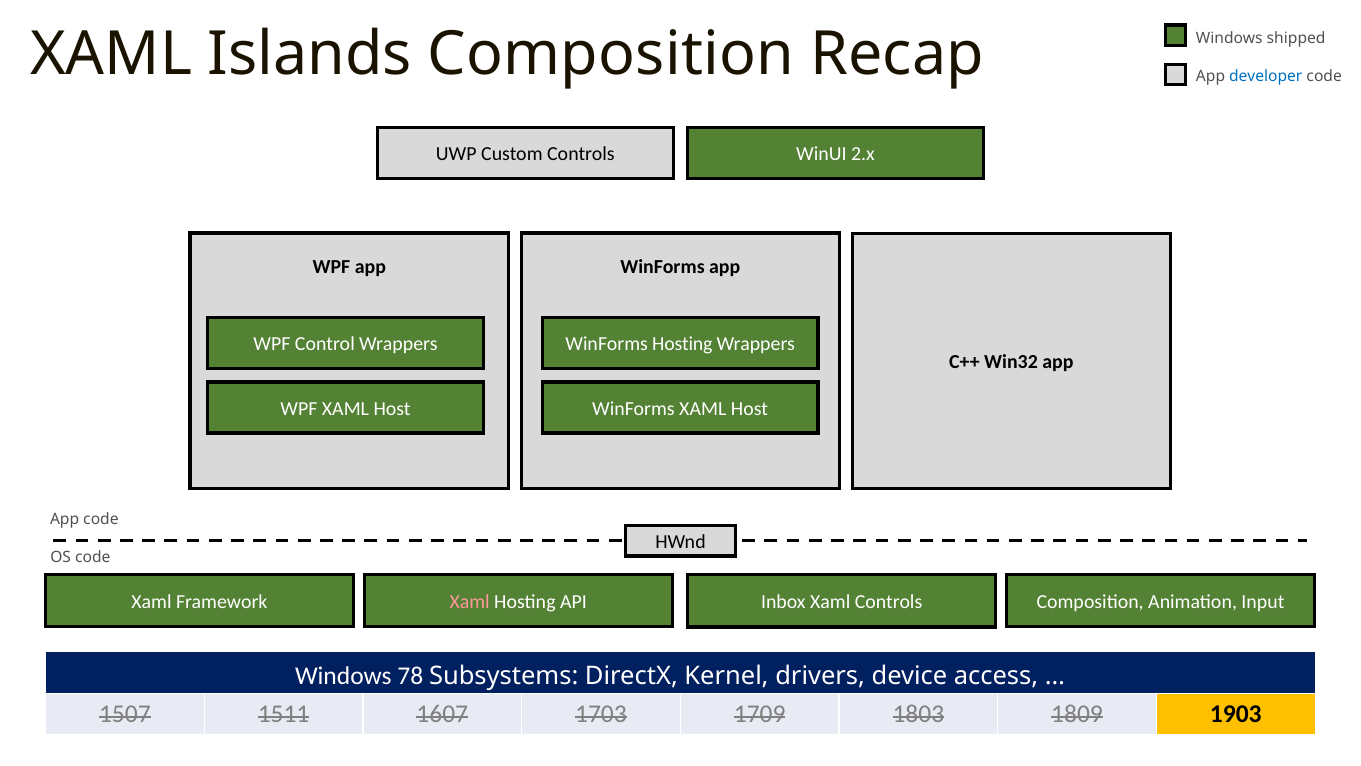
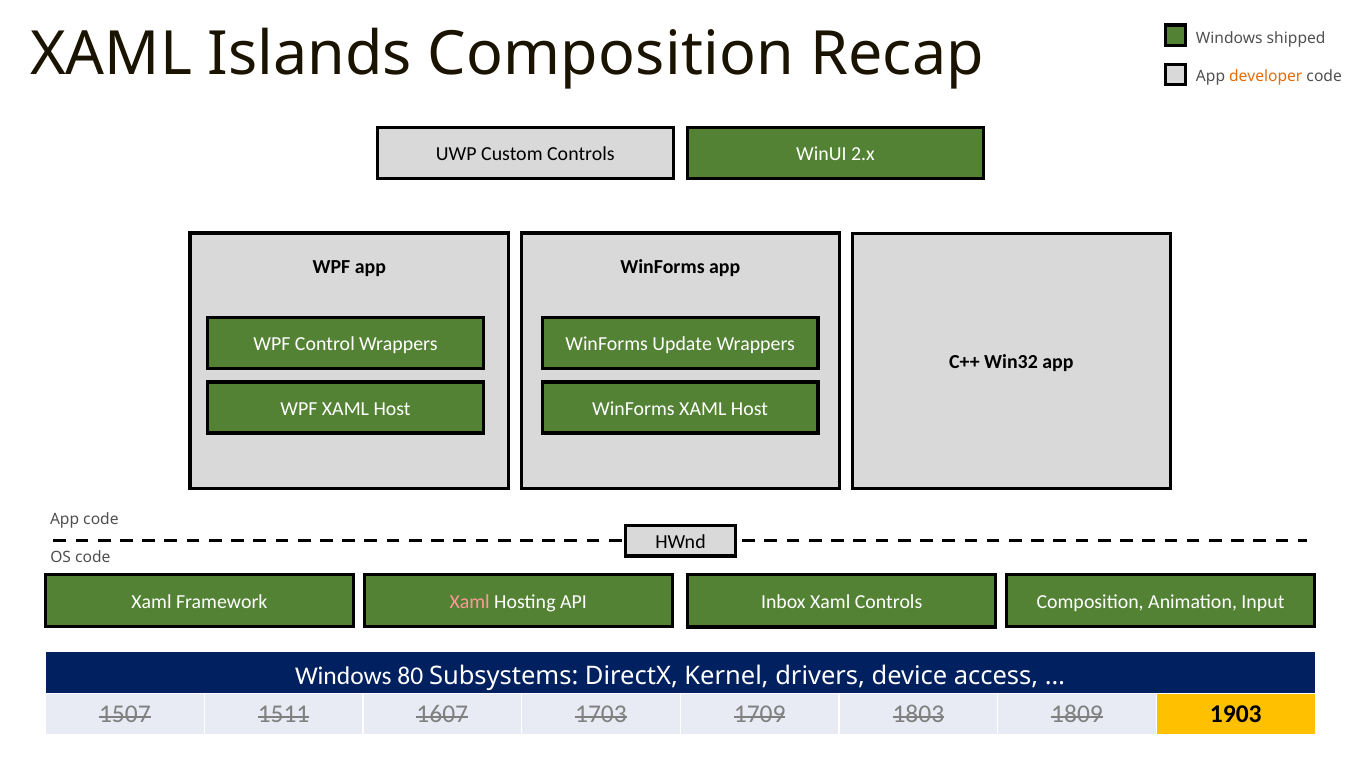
developer colour: blue -> orange (1266, 76)
WinForms Hosting: Hosting -> Update (682, 344)
78: 78 -> 80 (410, 675)
